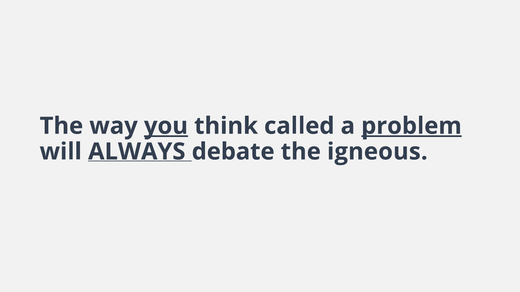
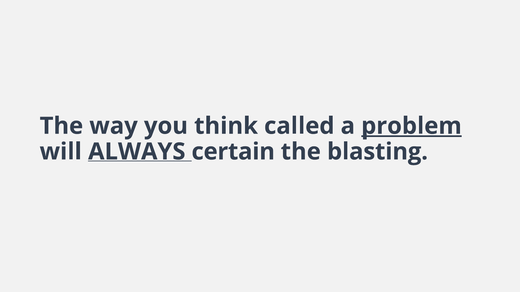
you underline: present -> none (166, 126)
debate: debate -> certain (233, 152)
igneous: igneous -> blasting (378, 152)
